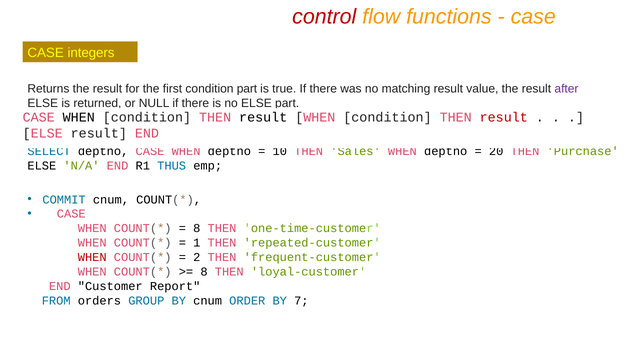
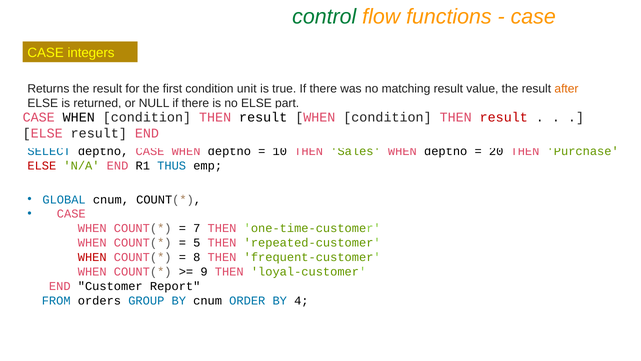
control colour: red -> green (324, 17)
condition part: part -> unit (247, 89)
after colour: purple -> orange (566, 89)
ELSE colour: black -> red (42, 166)
COMMIT: COMMIT -> GLOBAL (64, 199)
8: 8 -> 7 (197, 228)
1: 1 -> 5 (197, 243)
2: 2 -> 8 (197, 257)
8: 8 -> 9 (204, 271)
7: 7 -> 4 (301, 300)
